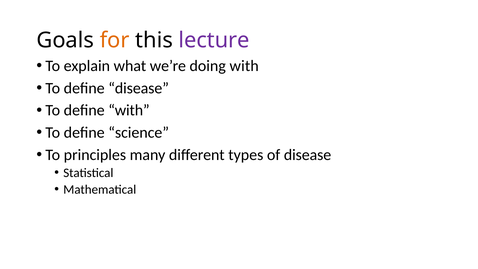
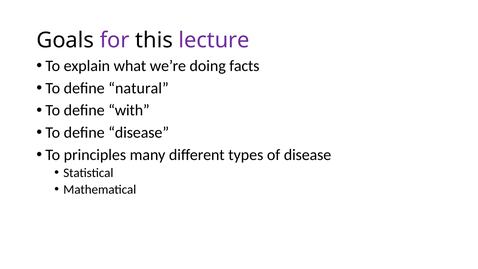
for colour: orange -> purple (115, 40)
doing with: with -> facts (244, 66)
define disease: disease -> natural (139, 88)
define science: science -> disease (139, 132)
